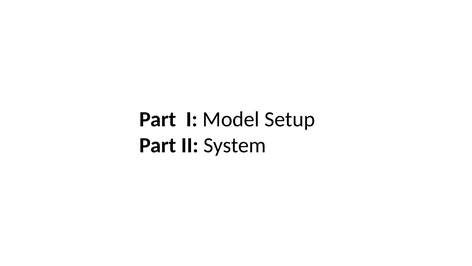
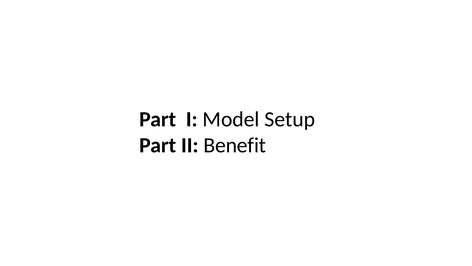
System: System -> Benefit (235, 145)
